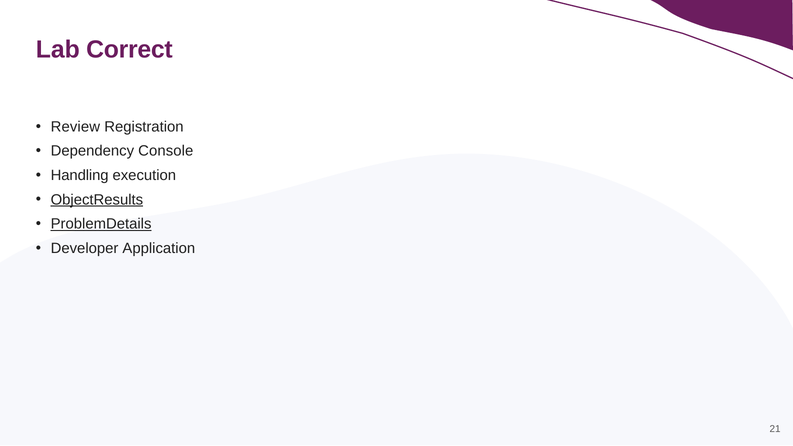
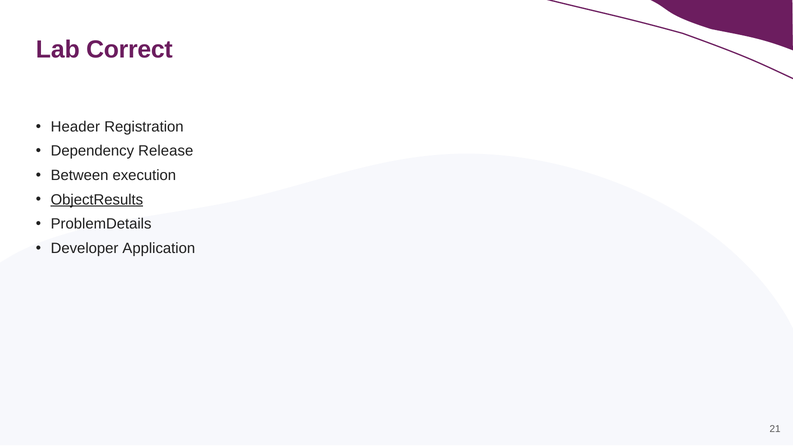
Review: Review -> Header (75, 127)
Console: Console -> Release (166, 151)
Handling: Handling -> Between (80, 175)
ProblemDetails underline: present -> none (101, 224)
